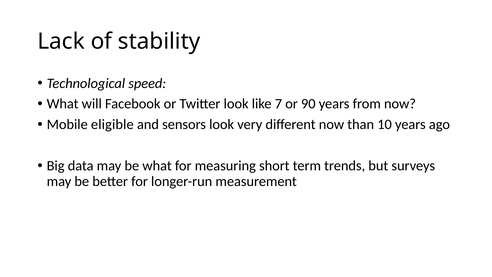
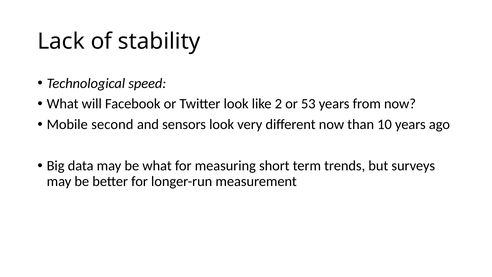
7: 7 -> 2 (278, 104)
90: 90 -> 53 (308, 104)
eligible: eligible -> second (112, 124)
